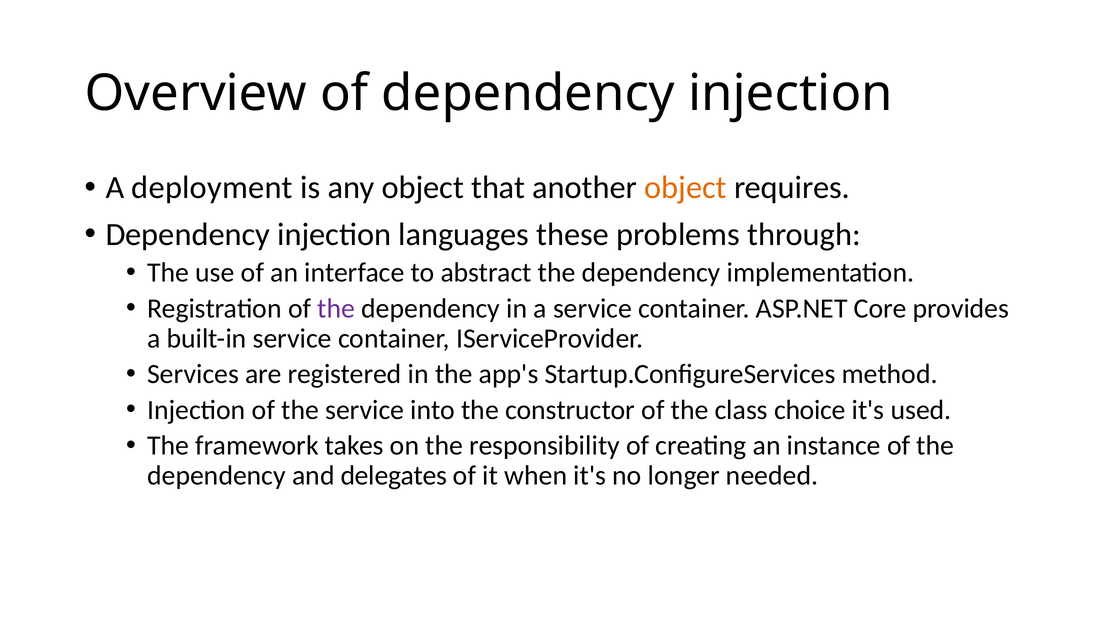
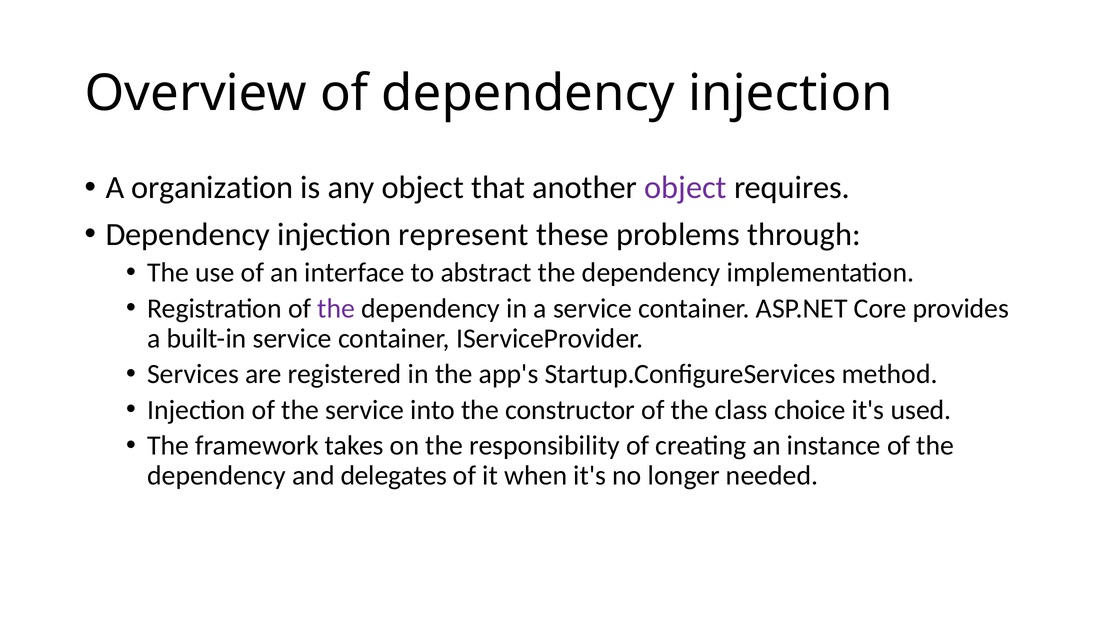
deployment: deployment -> organization (212, 188)
object colour: orange -> purple (686, 188)
languages: languages -> represent (464, 234)
